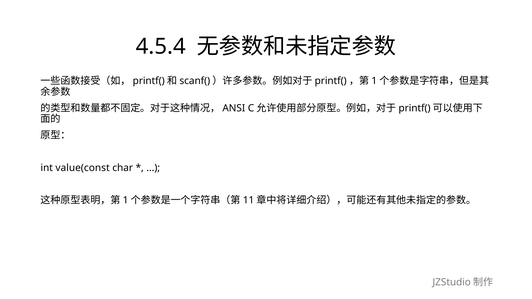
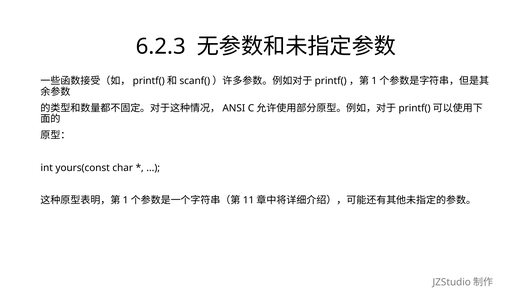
4.5.4: 4.5.4 -> 6.2.3 (161, 47)
value(const: value(const -> yours(const (83, 168)
